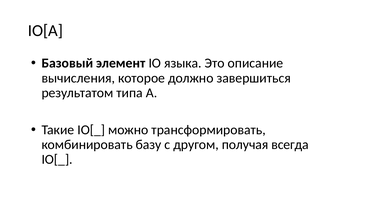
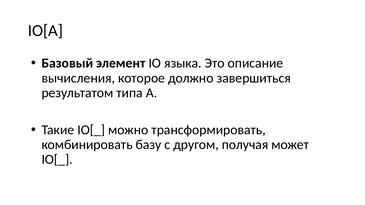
всегда: всегда -> может (290, 145)
